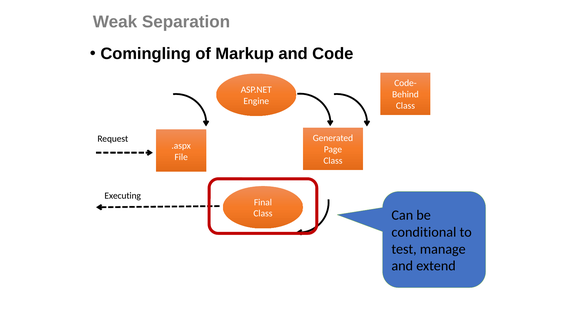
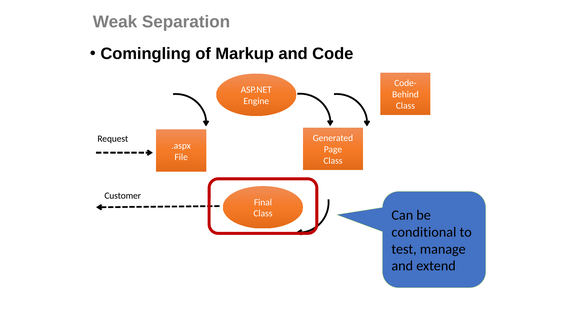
Executing: Executing -> Customer (123, 196)
